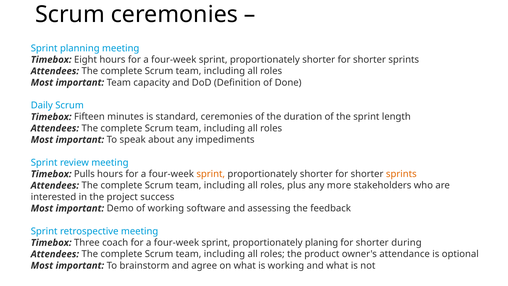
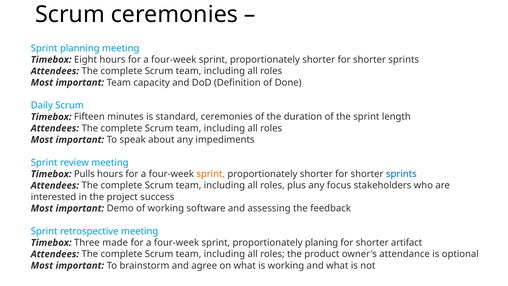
sprints colour: orange -> blue (401, 174)
more: more -> focus (339, 185)
coach: coach -> made (115, 242)
during: during -> artifact (407, 242)
